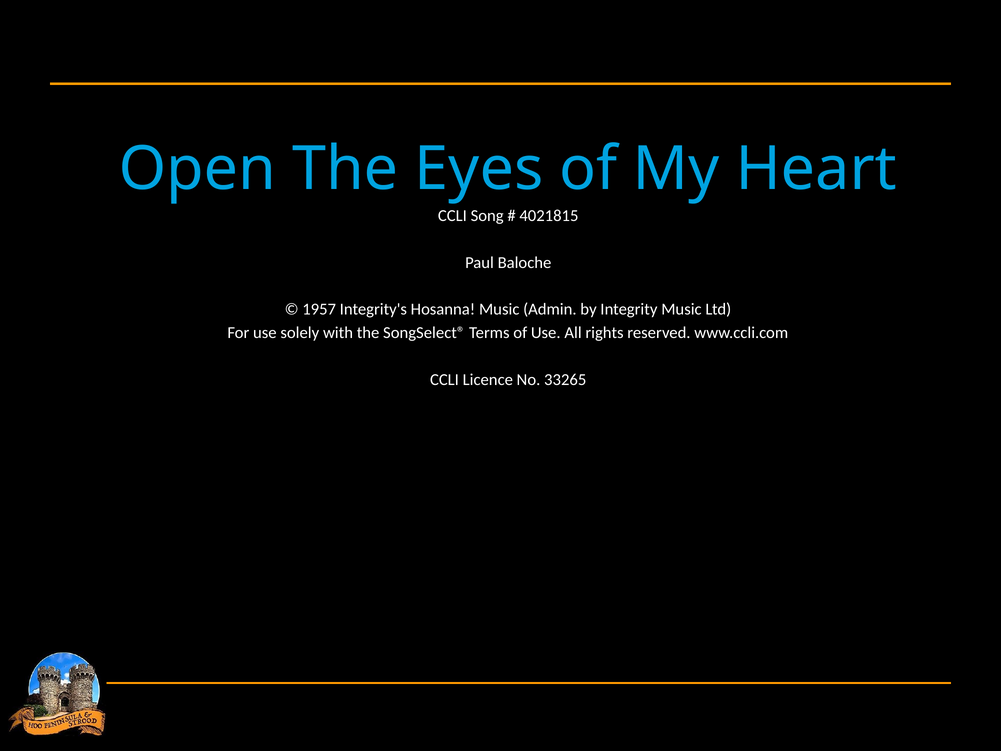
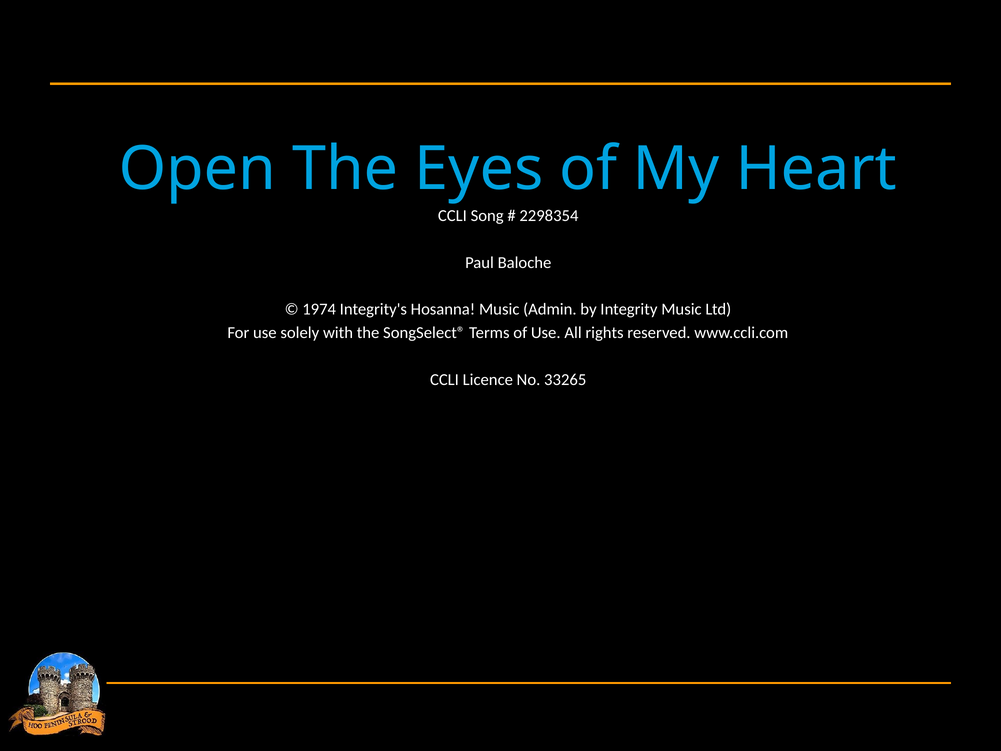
4021815: 4021815 -> 2298354 (549, 216)
1957: 1957 -> 1974 (319, 309)
